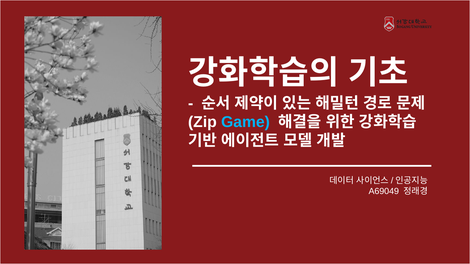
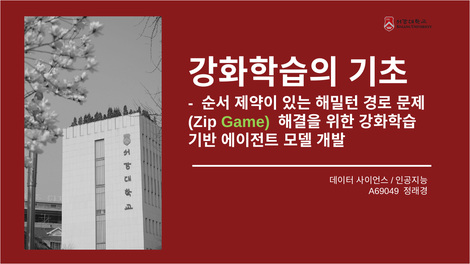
Game colour: light blue -> light green (245, 122)
